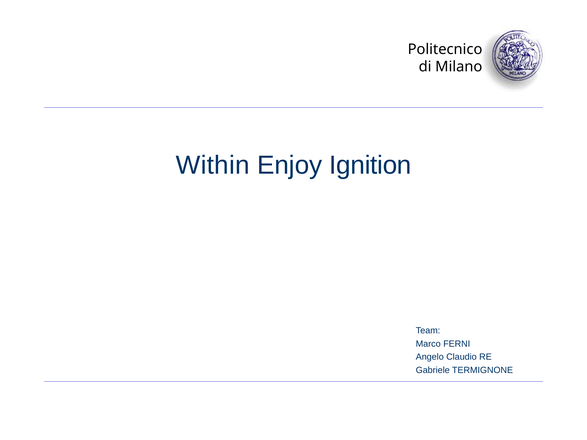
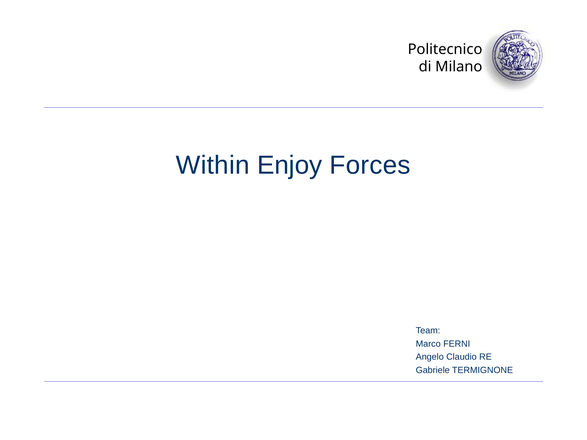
Ignition: Ignition -> Forces (370, 165)
